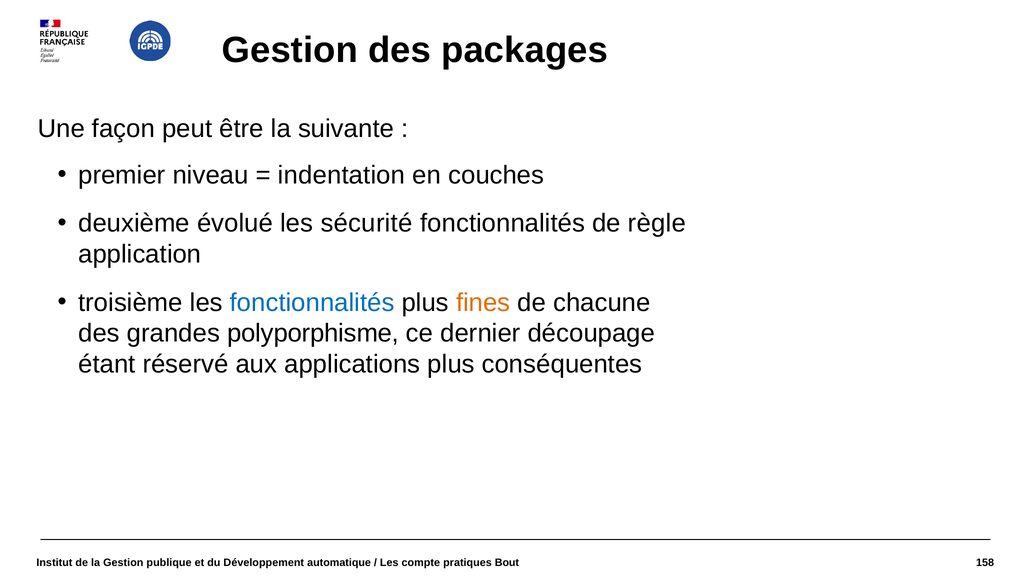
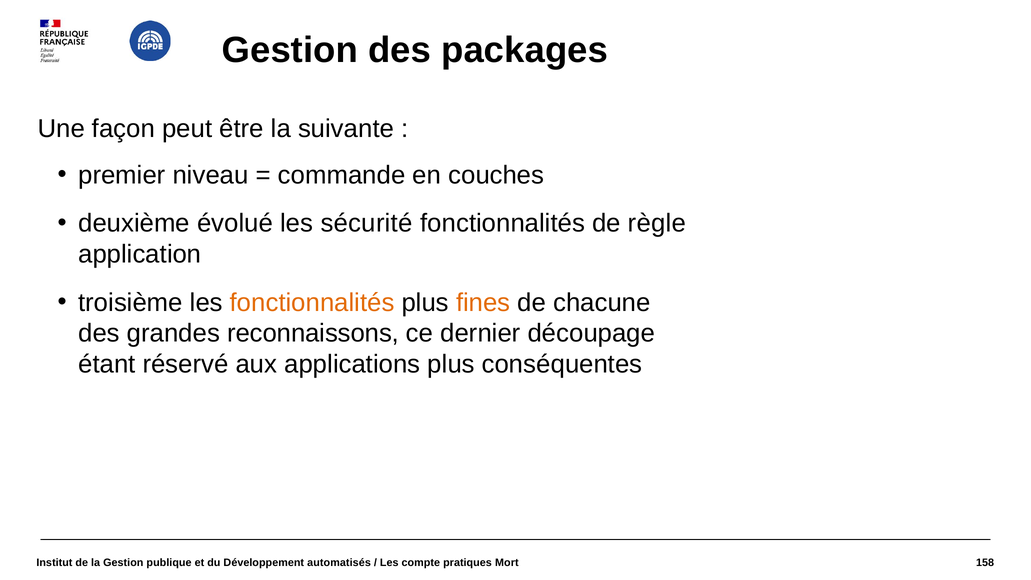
indentation: indentation -> commande (342, 175)
fonctionnalités colour: blue -> orange (312, 302)
polyporphisme: polyporphisme -> reconnaissons (313, 333)
automatique: automatique -> automatisés (339, 562)
Bout: Bout -> Mort (507, 562)
